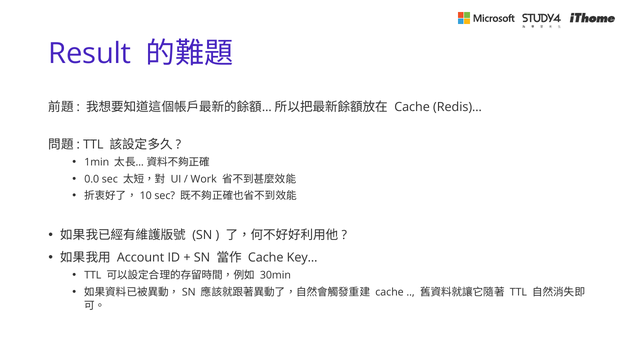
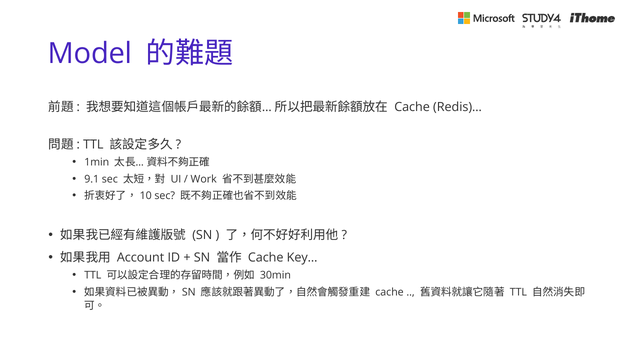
Result: Result -> Model (90, 53)
0.0: 0.0 -> 9.1 (92, 179)
